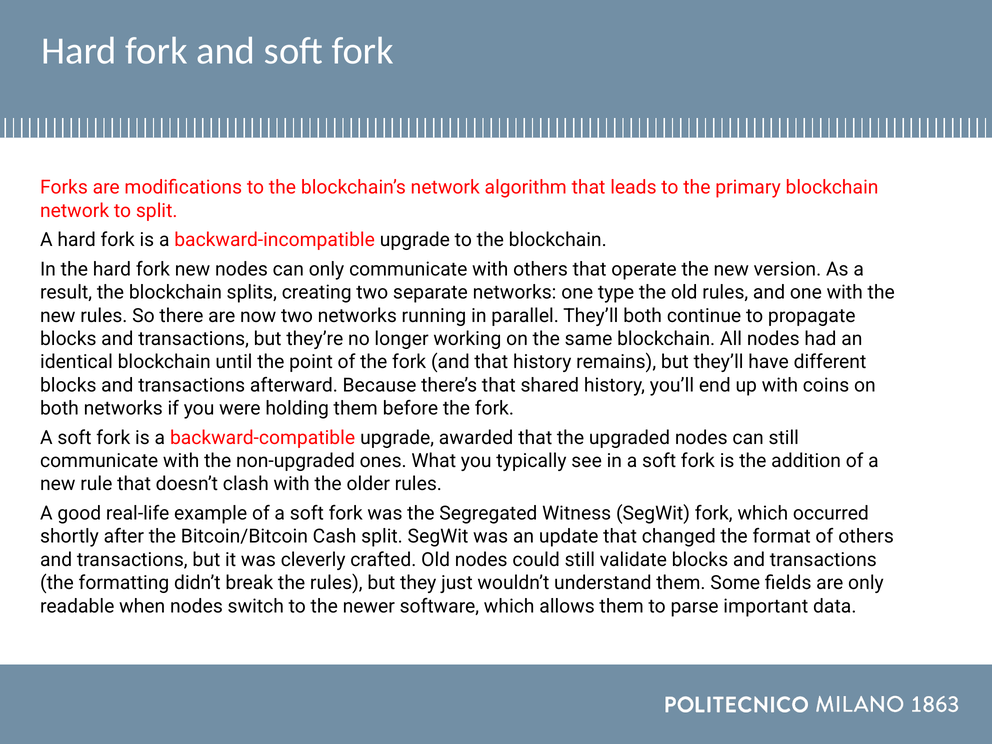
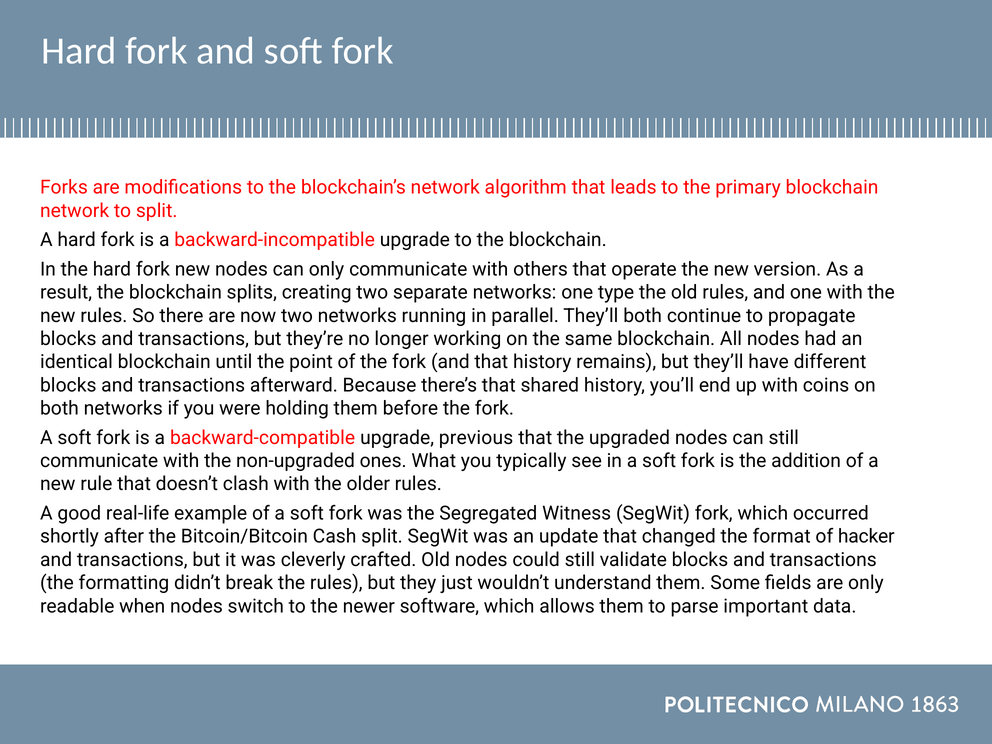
awarded: awarded -> previous (476, 438)
of others: others -> hacker (866, 537)
